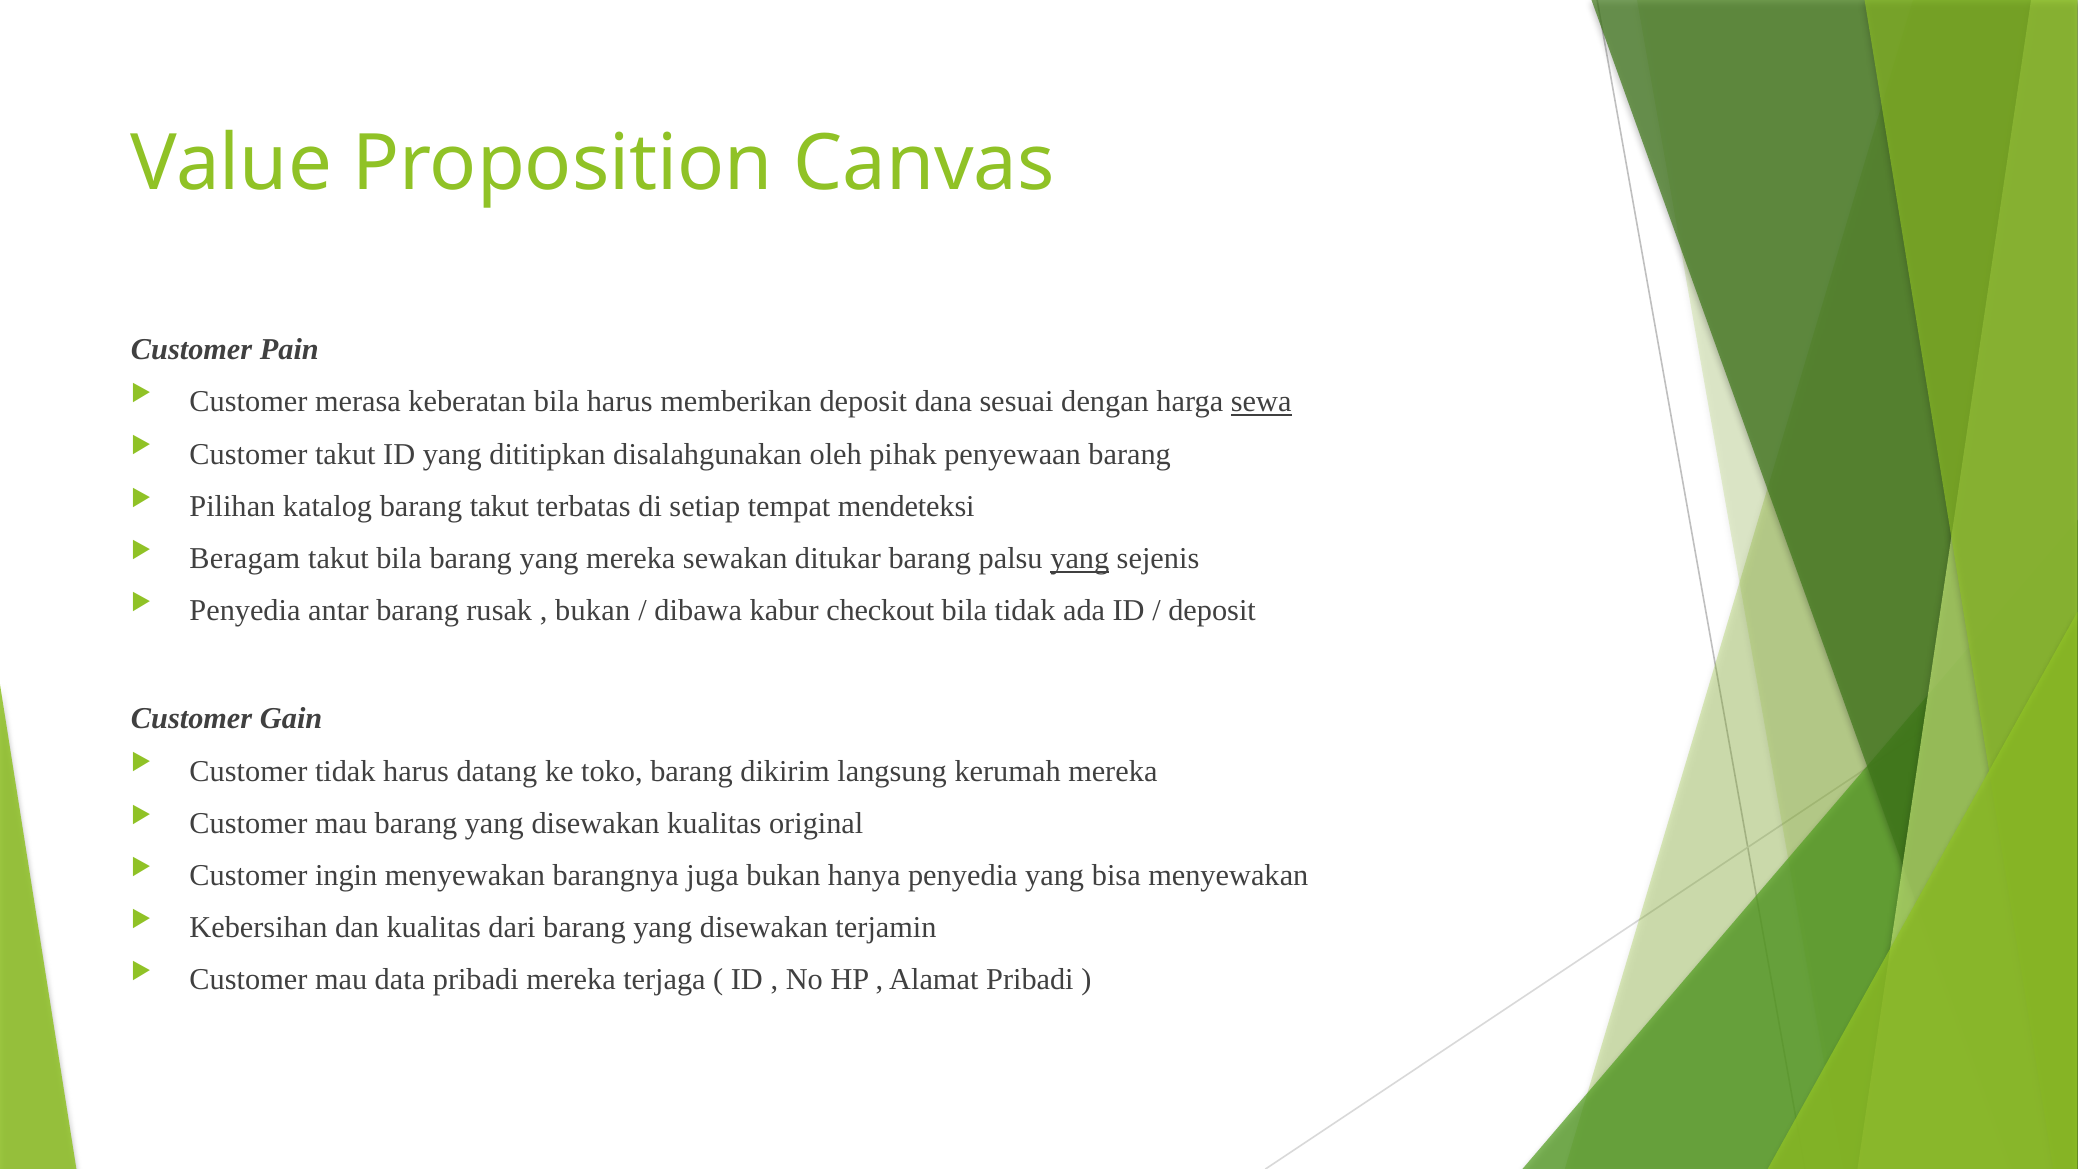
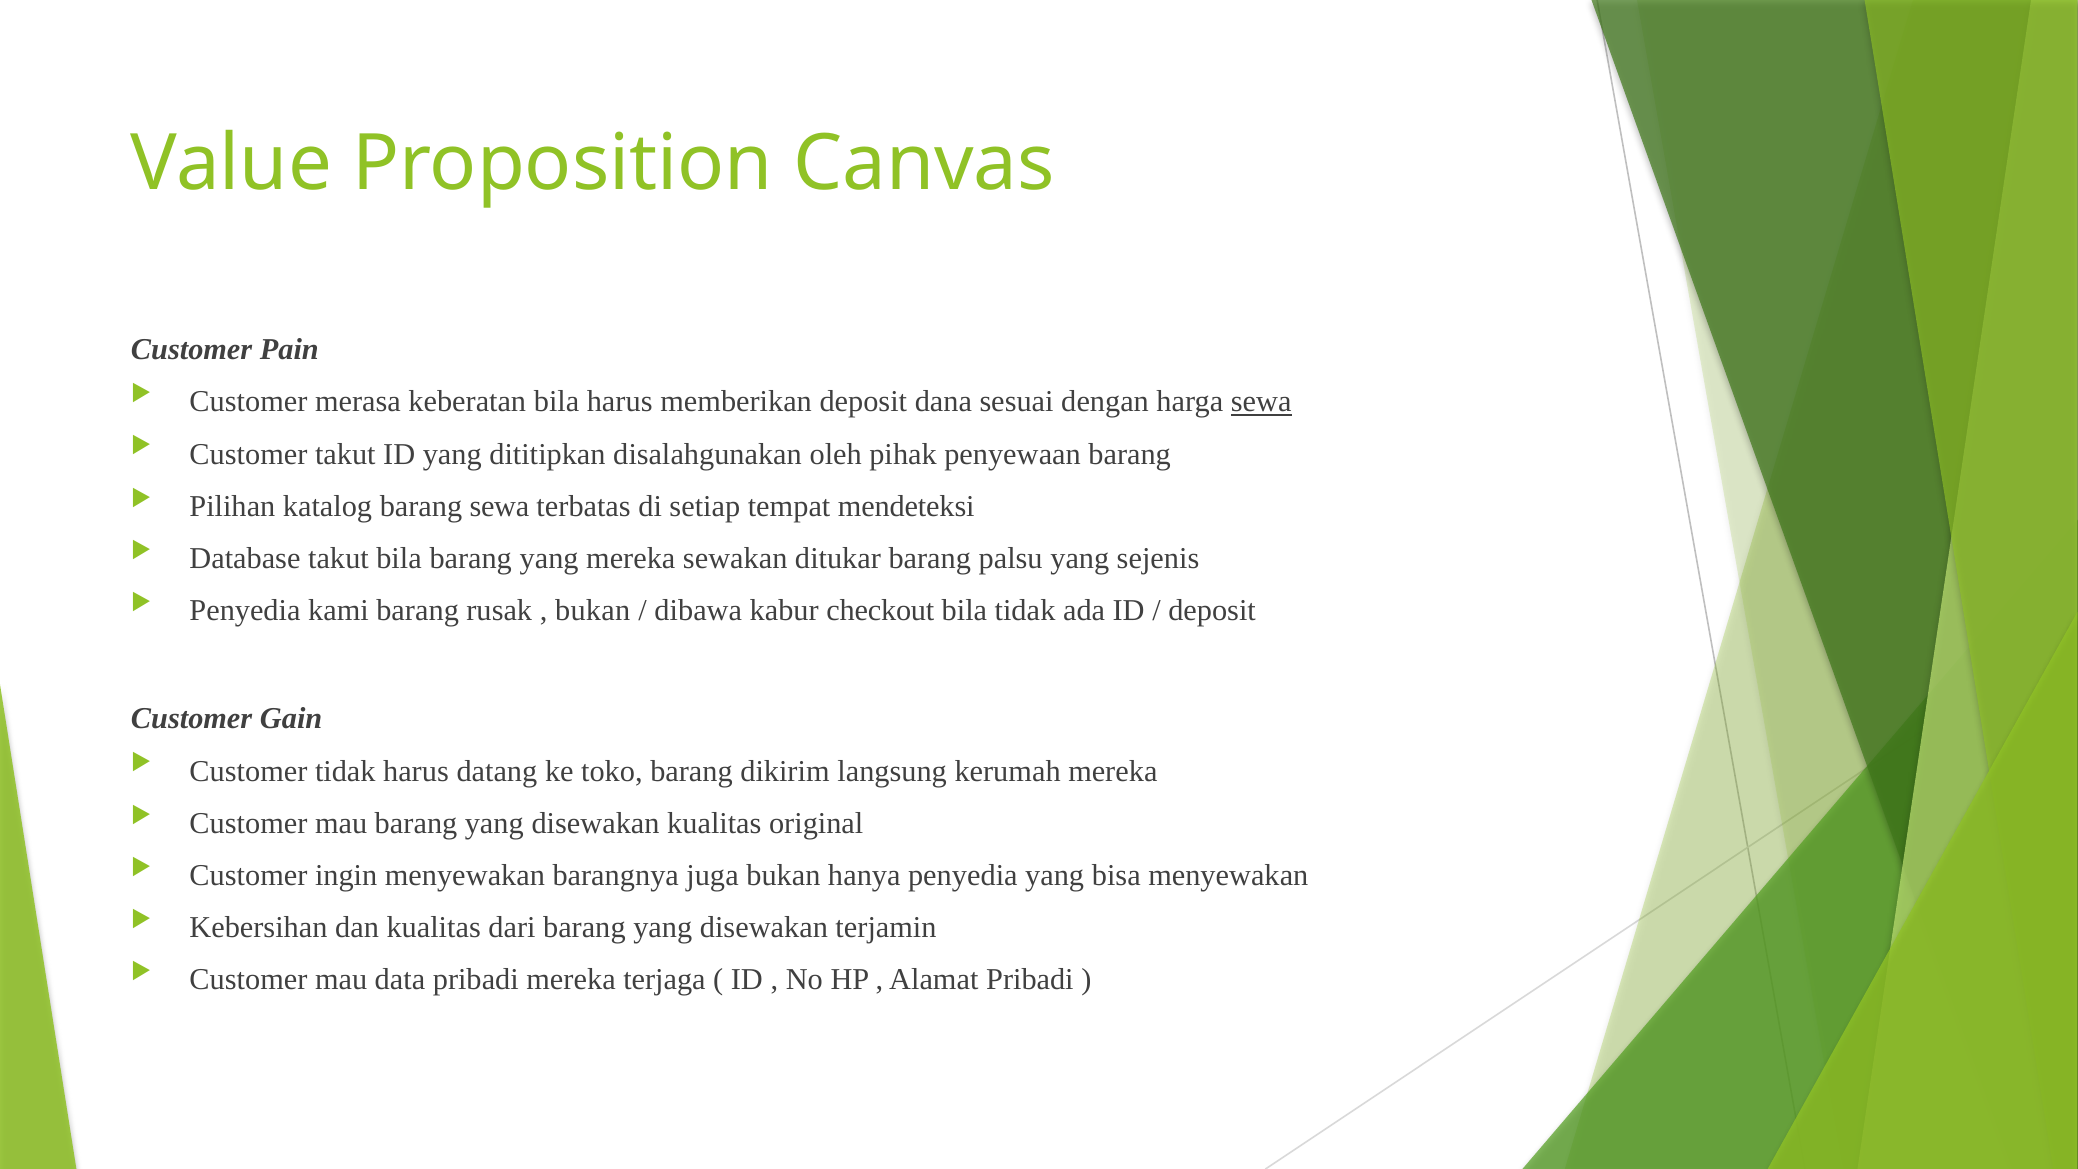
barang takut: takut -> sewa (499, 506)
Beragam: Beragam -> Database (245, 559)
yang underline: present -> none (1080, 559)
antar: antar -> kami (338, 611)
